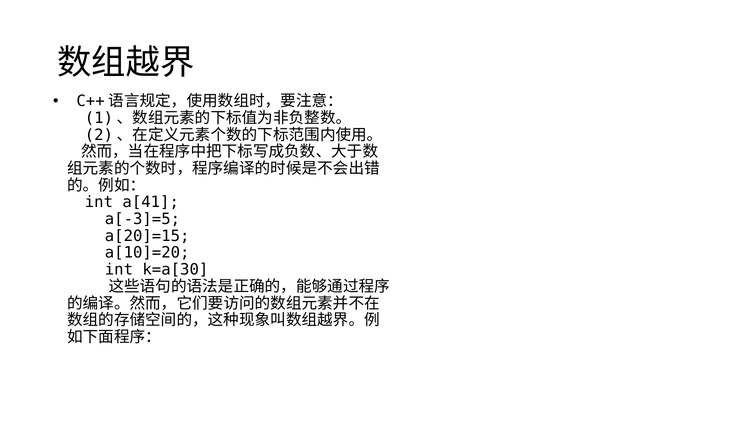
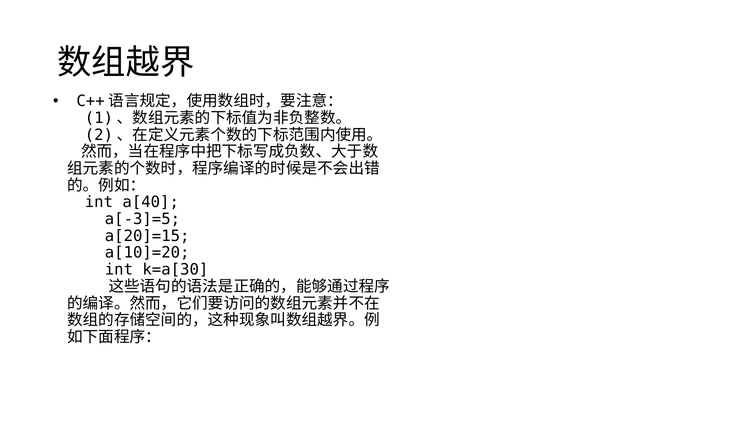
a[41: a[41 -> a[40 (151, 202)
